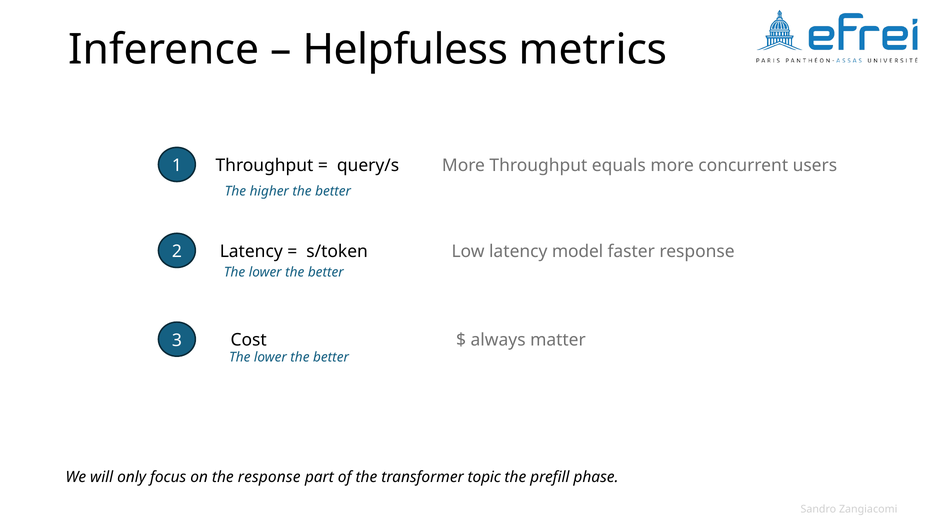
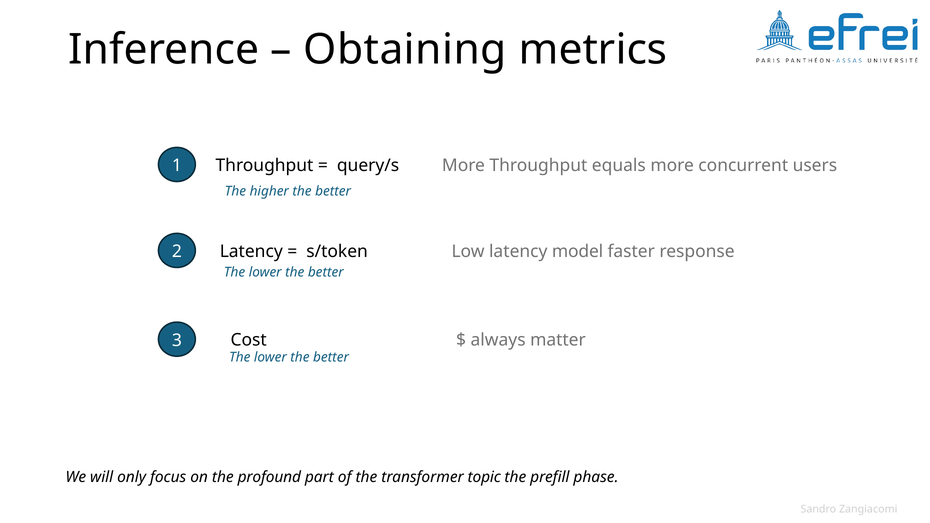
Helpfuless: Helpfuless -> Obtaining (405, 50)
the response: response -> profound (269, 477)
